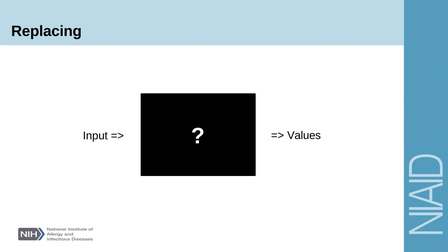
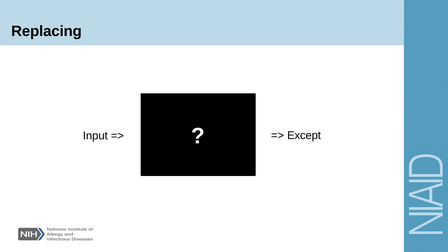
Values: Values -> Except (304, 135)
